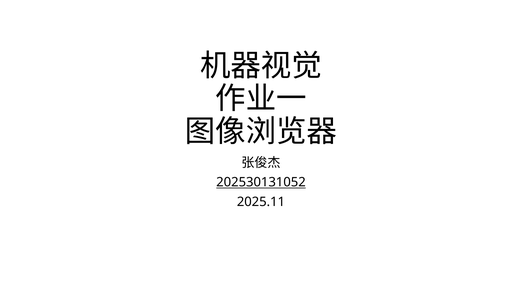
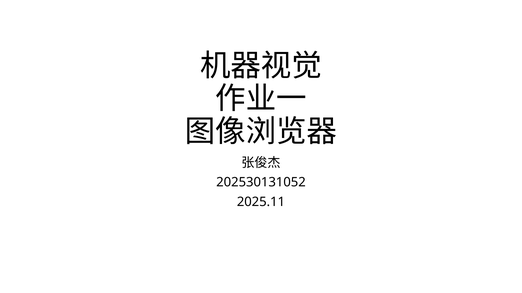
202530131052 underline: present -> none (261, 183)
